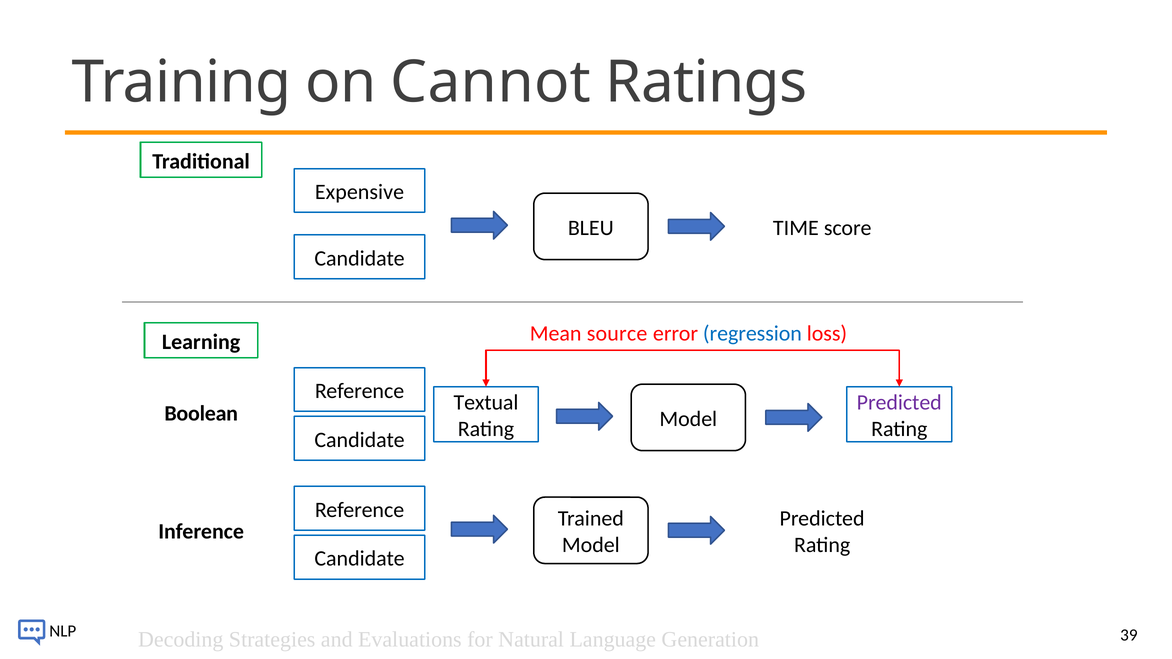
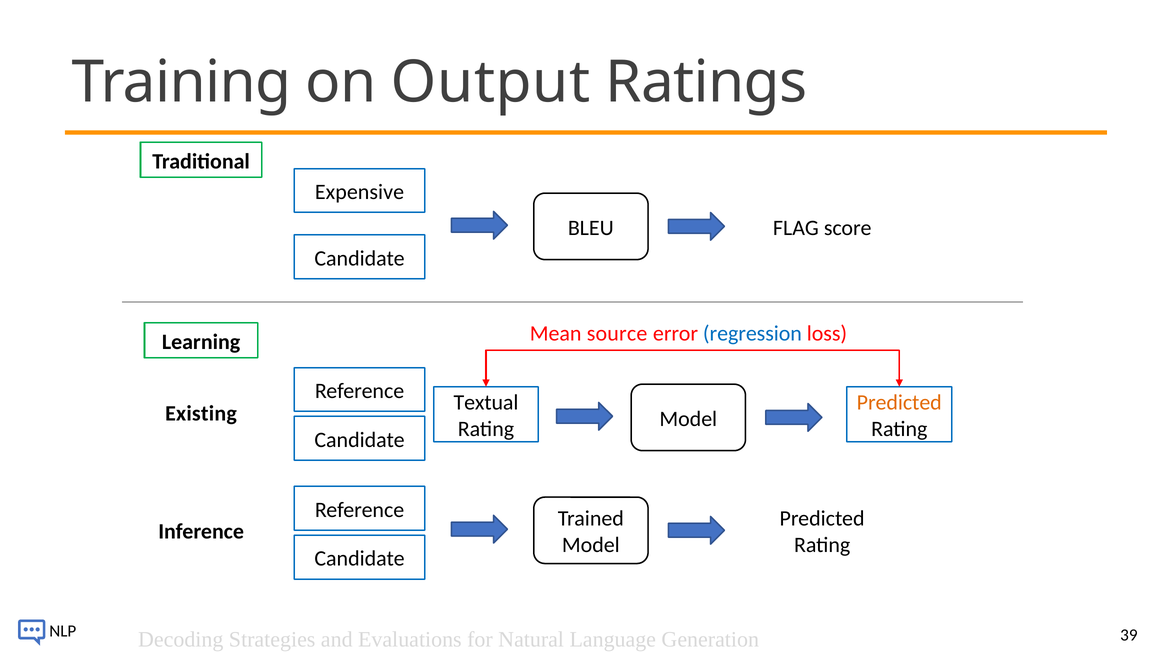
Cannot: Cannot -> Output (491, 82)
TIME: TIME -> FLAG (796, 228)
Predicted colour: purple -> orange (899, 403)
Boolean: Boolean -> Existing (201, 414)
